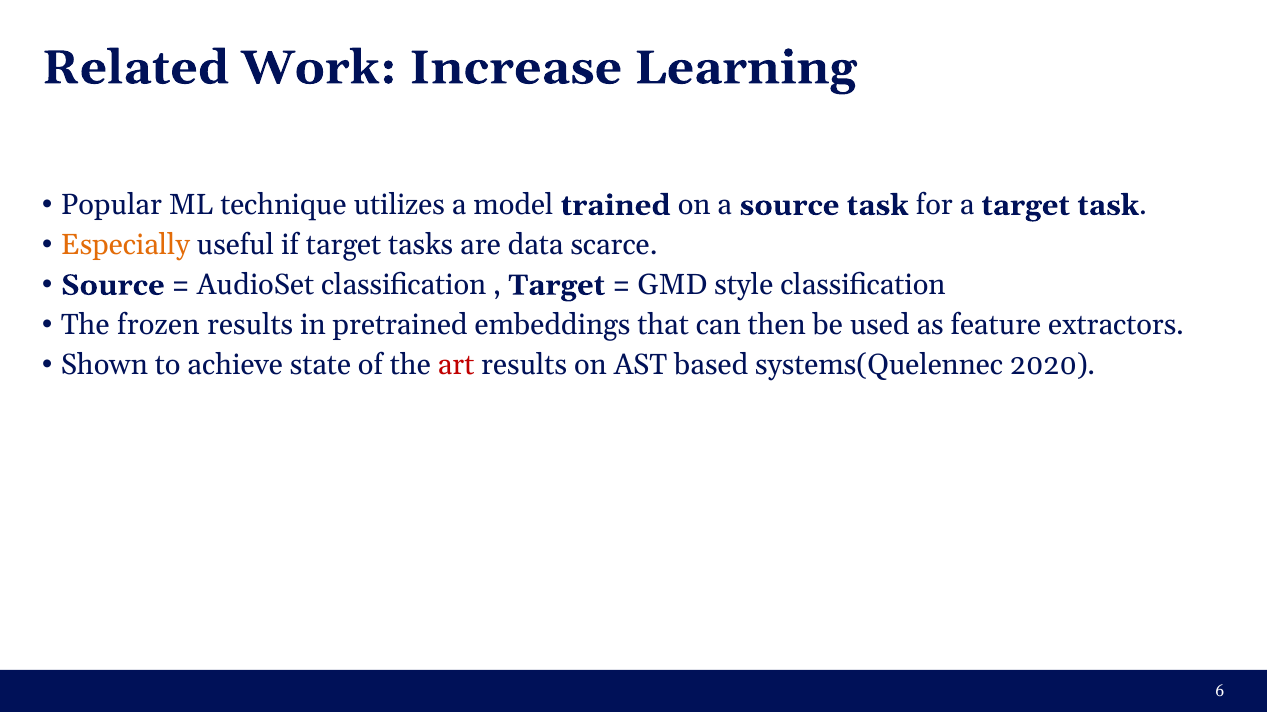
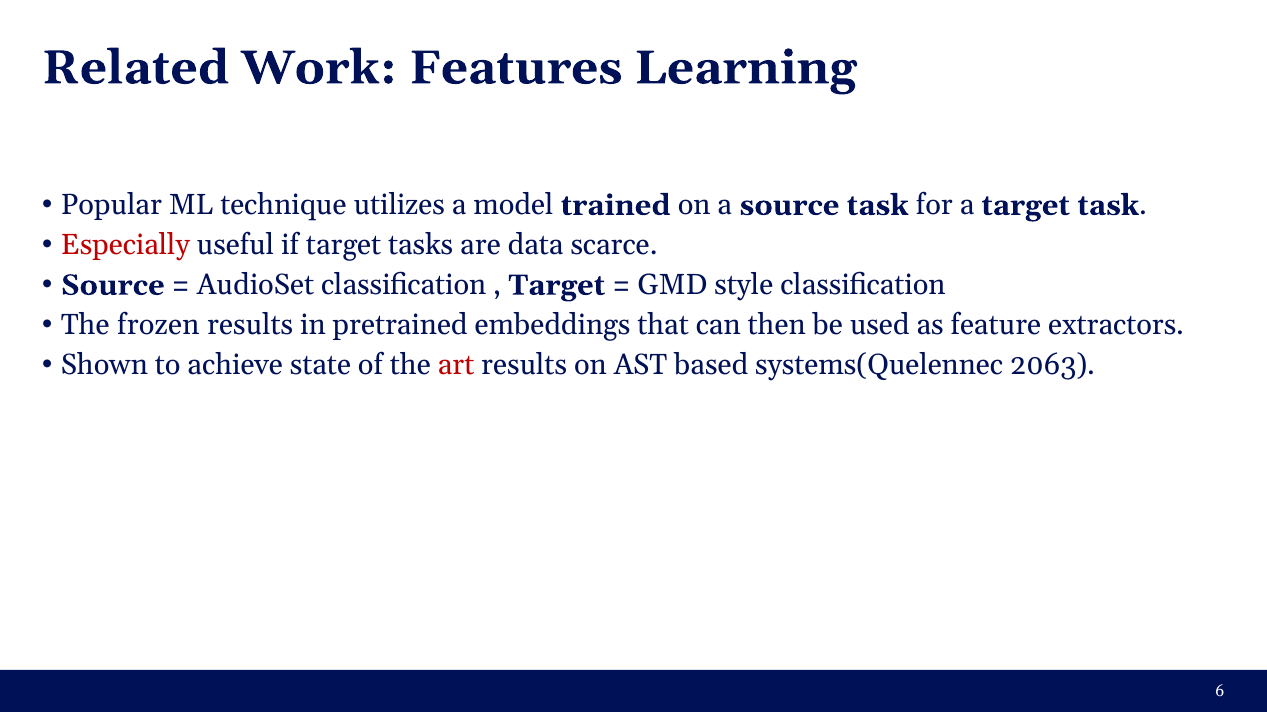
Increase: Increase -> Features (516, 68)
Especially colour: orange -> red (125, 245)
2020: 2020 -> 2063 (1052, 365)
